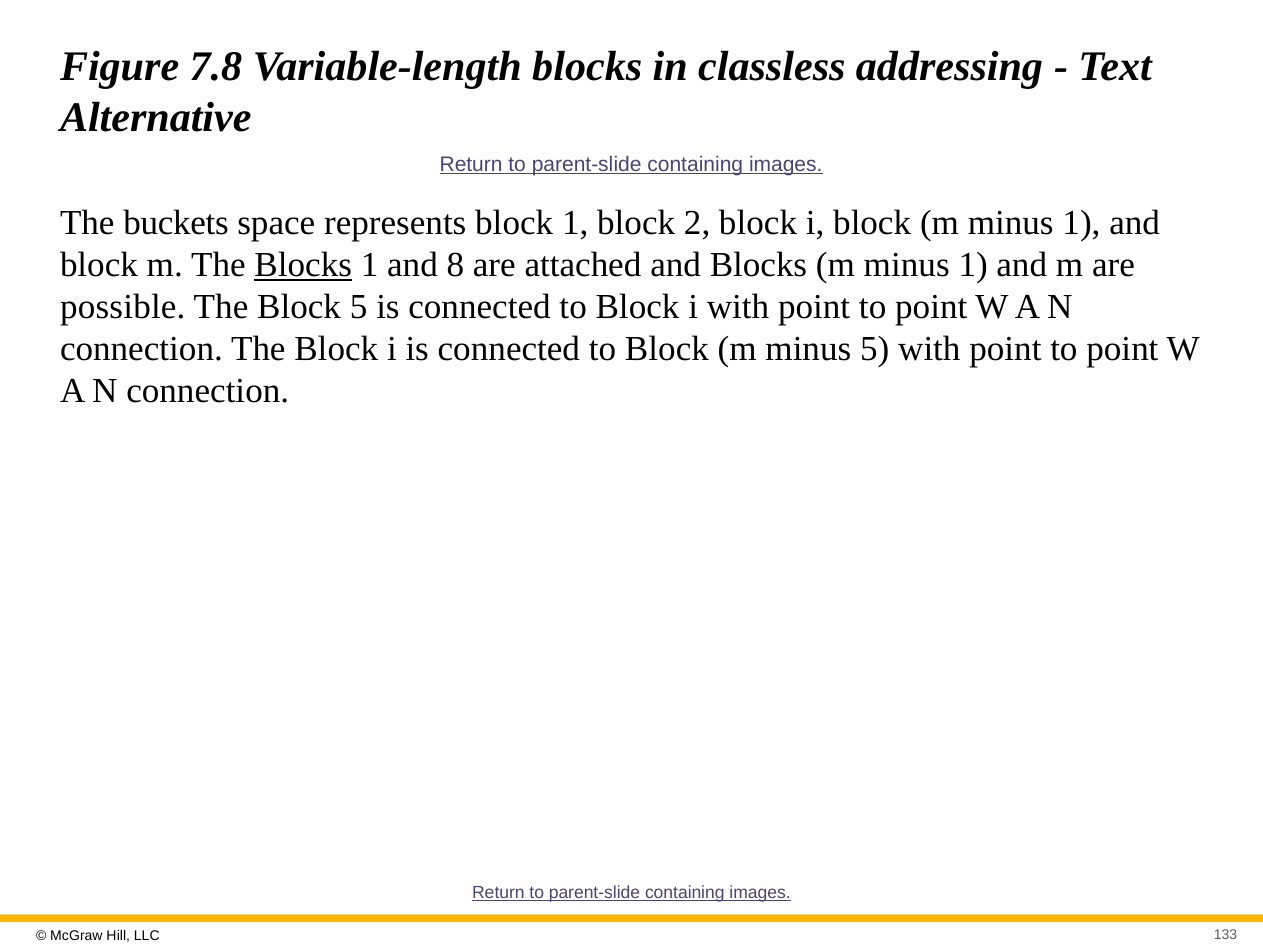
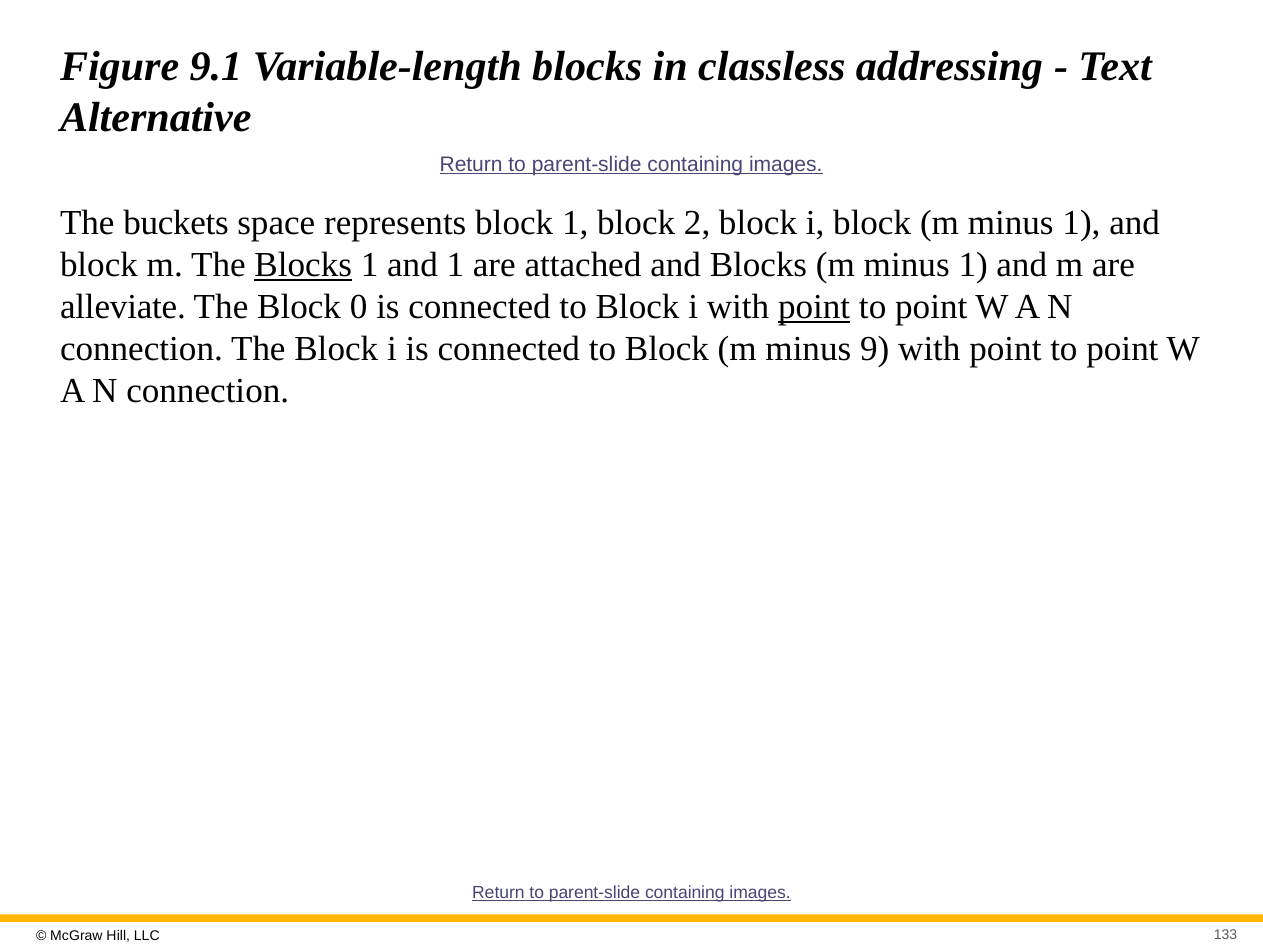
7.8: 7.8 -> 9.1 (216, 67)
and 8: 8 -> 1 (455, 265)
possible: possible -> alleviate (123, 307)
Block 5: 5 -> 0 (359, 307)
point underline: none -> present (814, 307)
minus 5: 5 -> 9 (875, 349)
